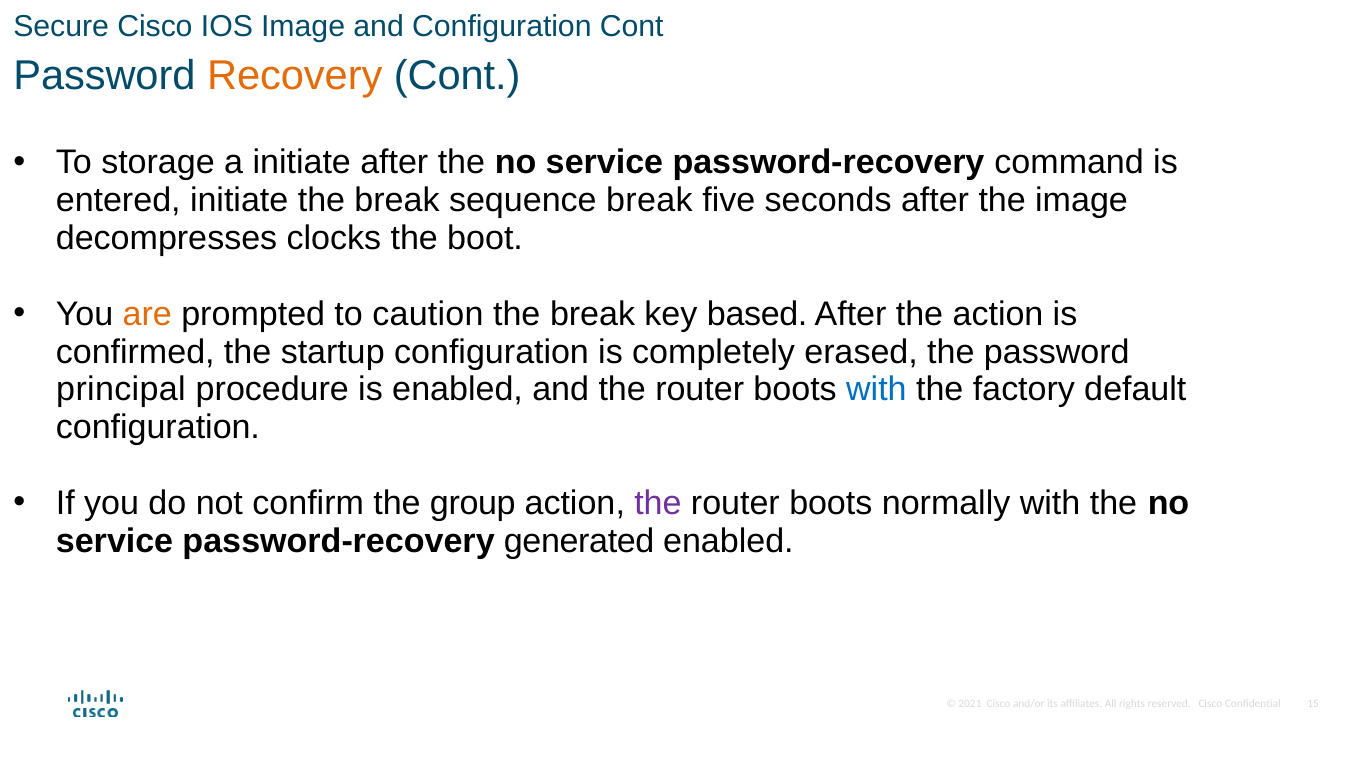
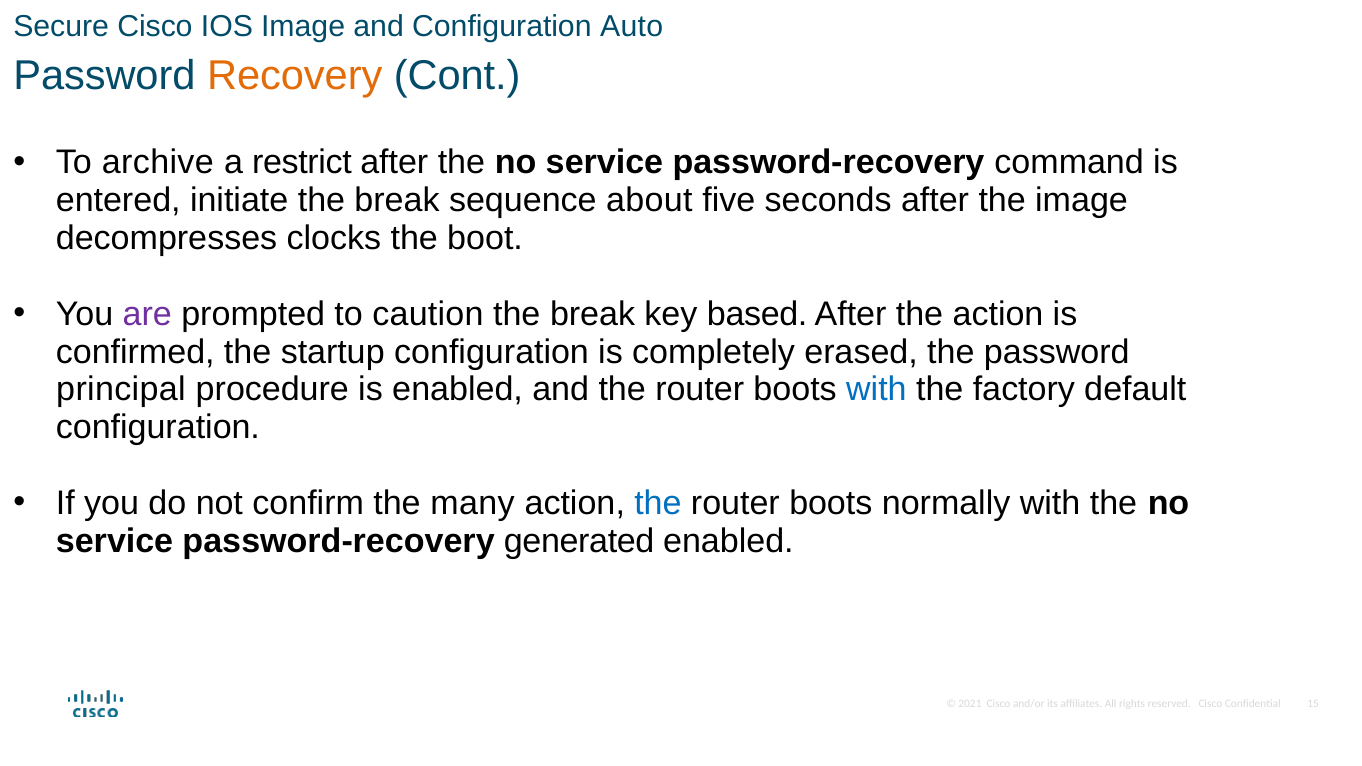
Configuration Cont: Cont -> Auto (632, 27)
storage: storage -> archive (158, 163)
a initiate: initiate -> restrict (302, 163)
sequence break: break -> about (649, 201)
are colour: orange -> purple (147, 314)
group: group -> many (472, 503)
the colour: purple -> blue (658, 503)
